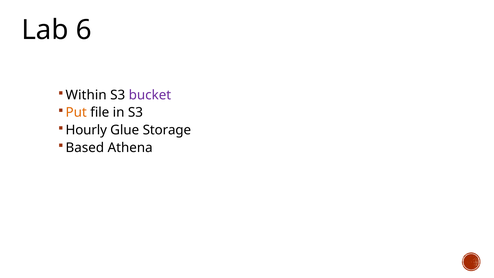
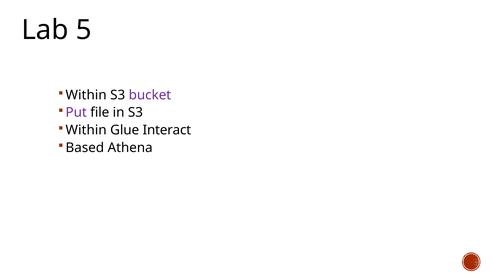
6: 6 -> 5 (84, 30)
Put colour: orange -> purple (76, 112)
Hourly: Hourly -> Within (86, 130)
Storage: Storage -> Interact (167, 130)
